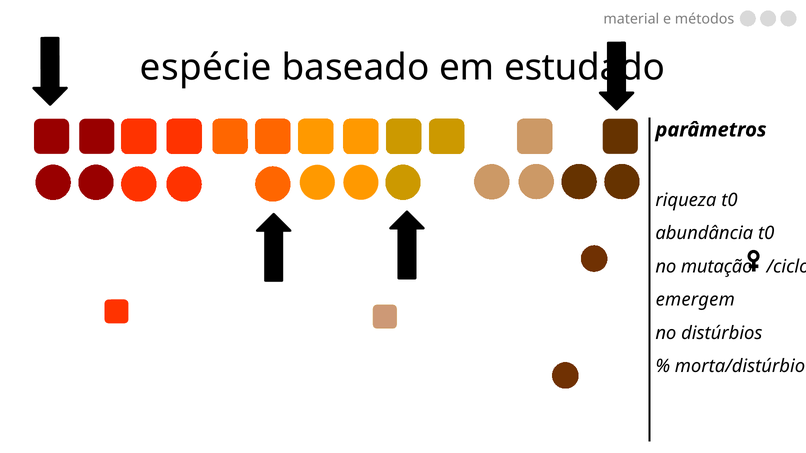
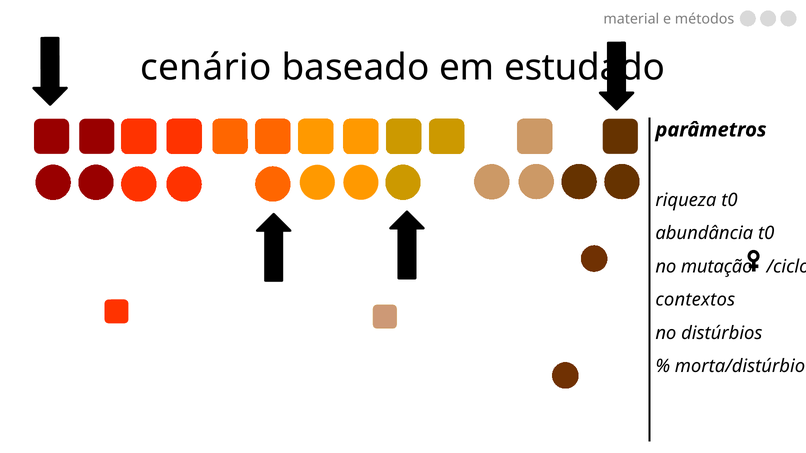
espécie: espécie -> cenário (206, 68)
emergem: emergem -> contextos (695, 300)
